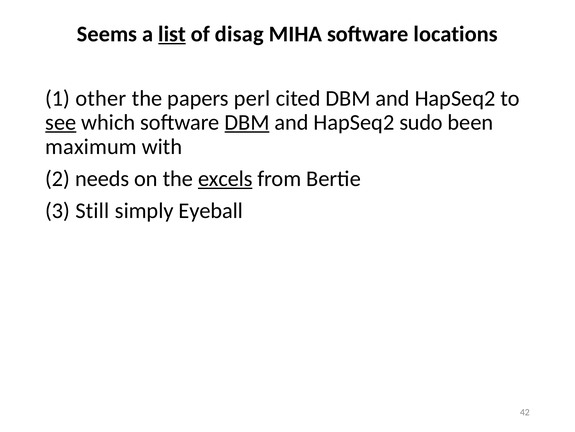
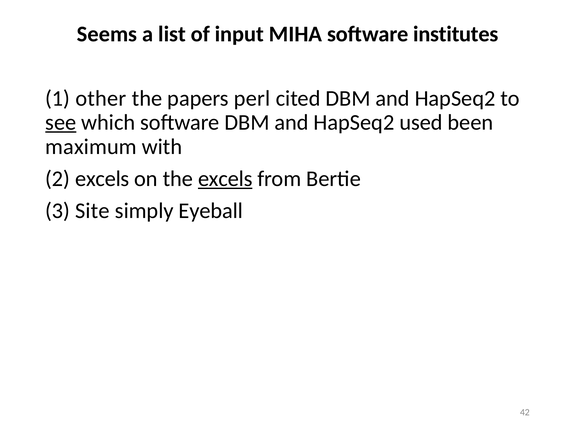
list underline: present -> none (172, 34)
disag: disag -> input (239, 34)
locations: locations -> institutes (456, 34)
DBM underline: present -> none (247, 122)
sudo: sudo -> used (421, 122)
2 needs: needs -> excels (102, 178)
Still: Still -> Site (92, 211)
